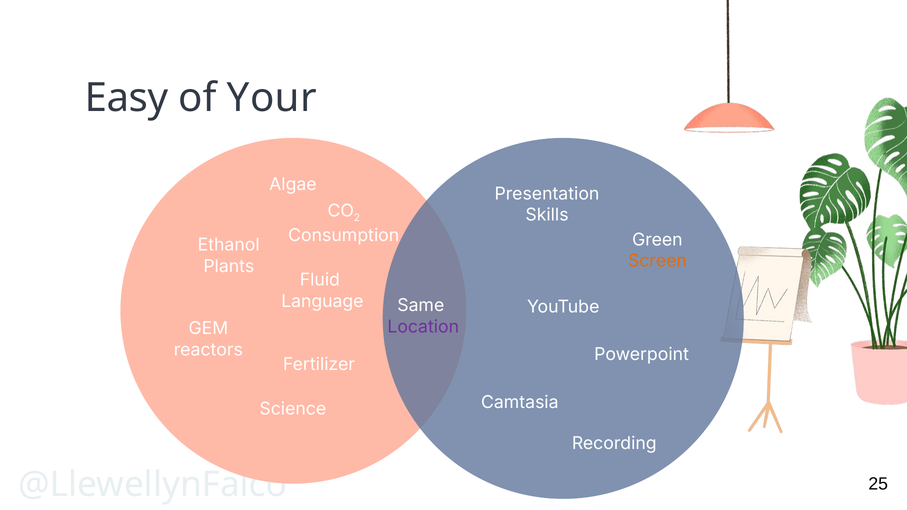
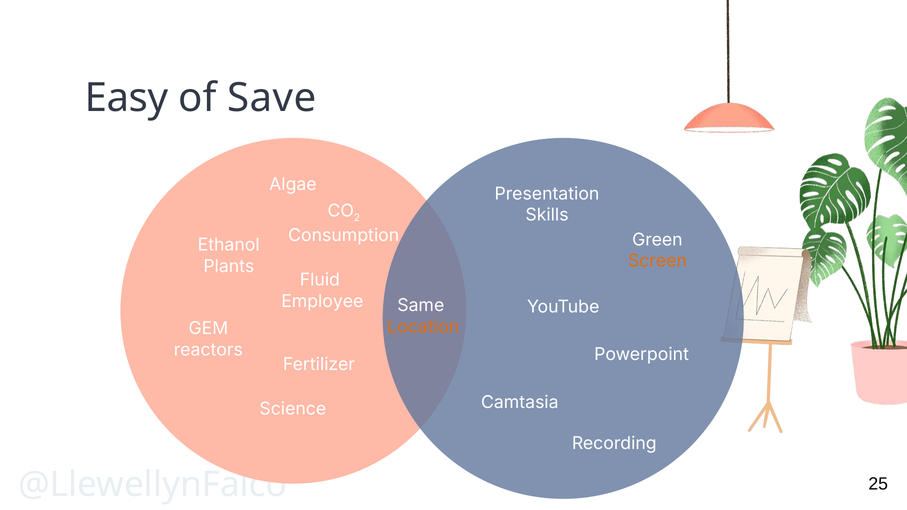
Your: Your -> Save (272, 98)
Language: Language -> Employee (322, 301)
Location colour: purple -> orange (423, 327)
